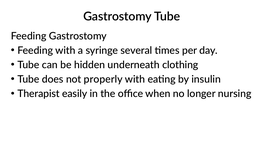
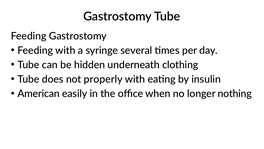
Therapist: Therapist -> American (39, 93)
nursing: nursing -> nothing (235, 93)
